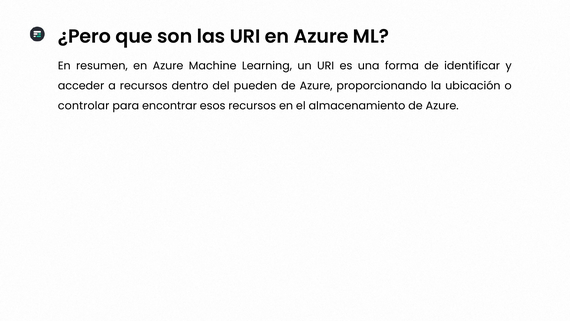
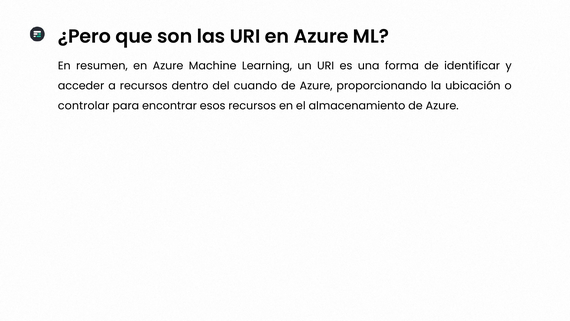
pueden: pueden -> cuando (255, 86)
